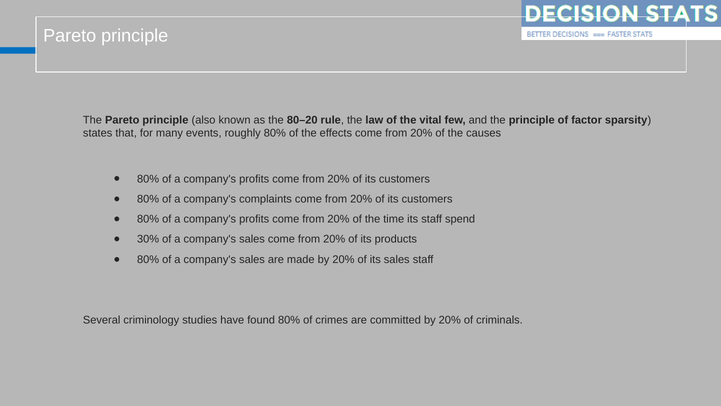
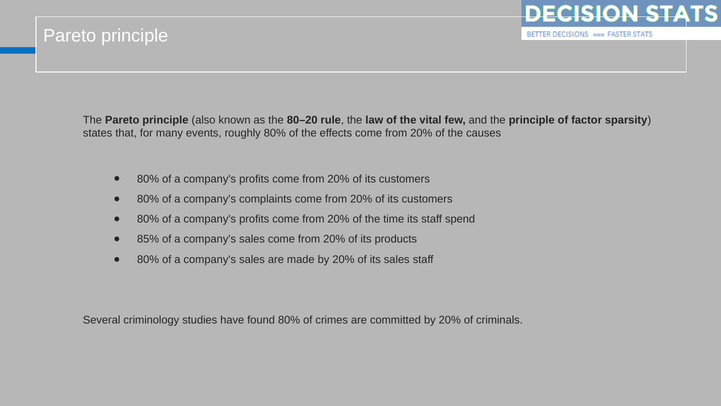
30%: 30% -> 85% (148, 239)
